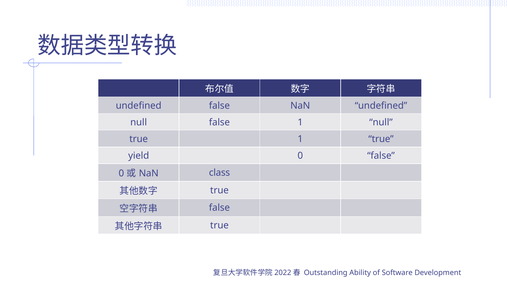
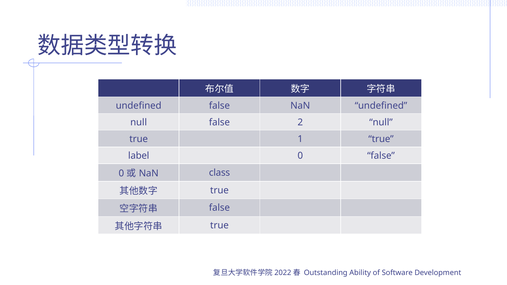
false 1: 1 -> 2 (300, 122)
yield: yield -> label (139, 156)
